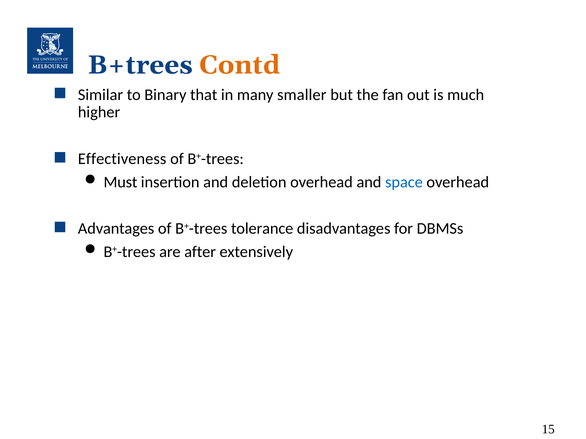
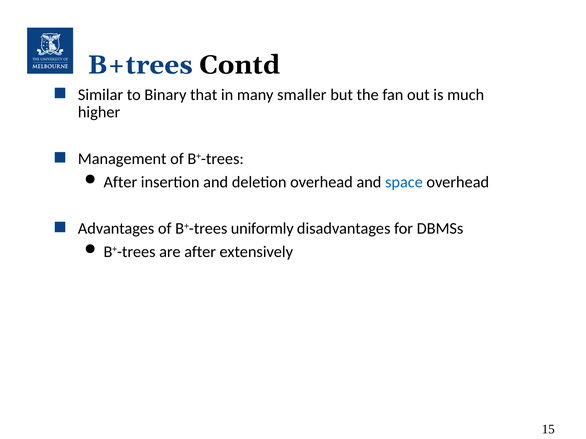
Contd colour: orange -> black (240, 65)
Effectiveness: Effectiveness -> Management (122, 159)
Must: Must -> After (120, 182)
tolerance: tolerance -> uniformly (262, 229)
